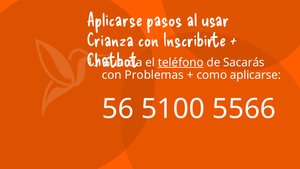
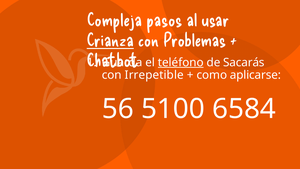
Aplicarse: Aplicarse -> Compleja (115, 20)
Crianza underline: none -> present (110, 40)
Inscribirte: Inscribirte -> Problemas (195, 40)
Problemas: Problemas -> Irrepetible (154, 75)
5566: 5566 -> 6584 (244, 109)
